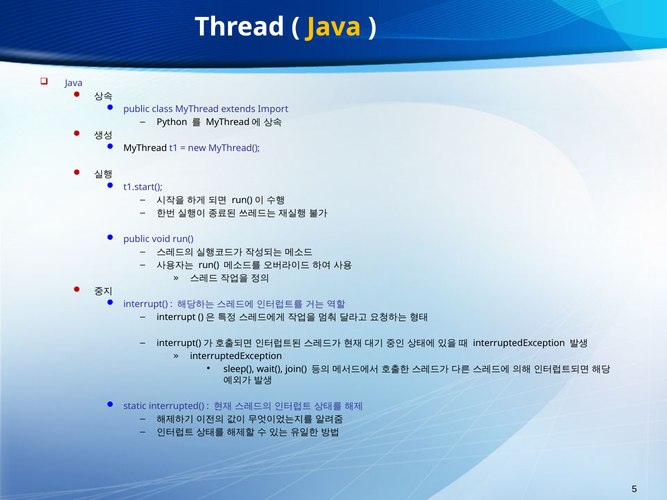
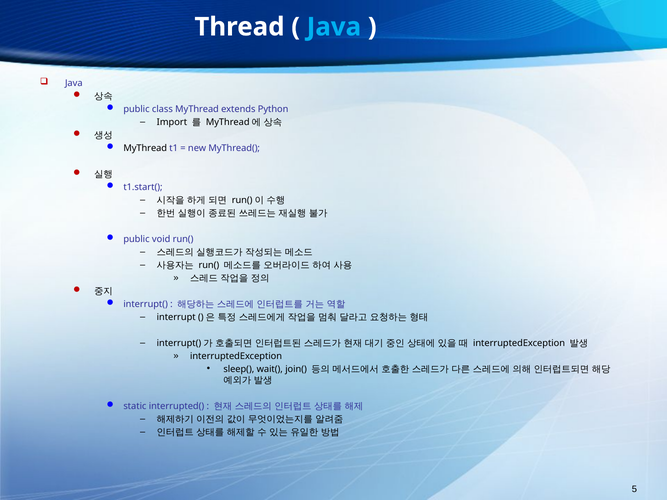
Java colour: yellow -> light blue (334, 27)
Import: Import -> Python (273, 109)
Python: Python -> Import (172, 122)
